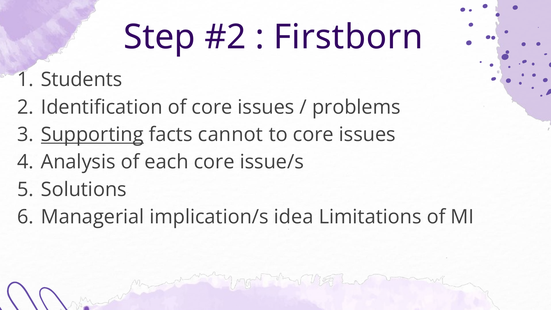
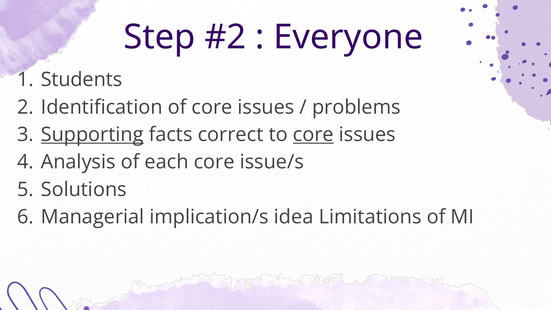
Firstborn: Firstborn -> Everyone (348, 37)
cannot: cannot -> correct (231, 135)
core underline: none -> present (313, 135)
